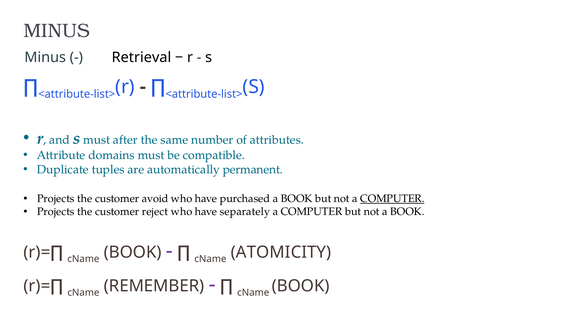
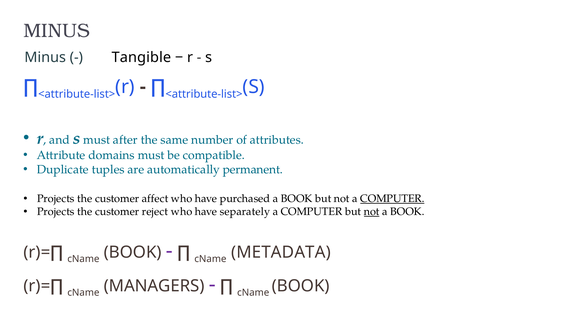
Retrieval: Retrieval -> Tangible (141, 58)
avoid: avoid -> affect (155, 199)
not underline: none -> present (372, 212)
ATOMICITY: ATOMICITY -> METADATA (281, 252)
REMEMBER: REMEMBER -> MANAGERS (154, 286)
